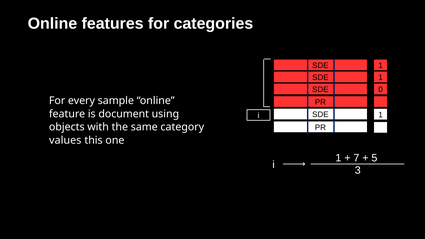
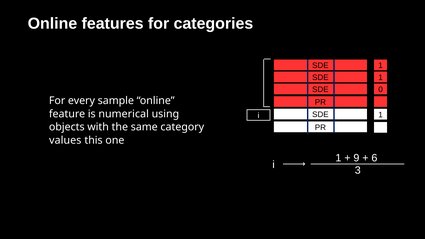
document: document -> numerical (124, 114)
7: 7 -> 9 (356, 158)
5: 5 -> 6 (374, 158)
